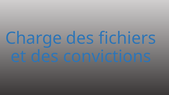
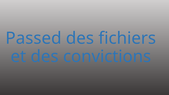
Charge: Charge -> Passed (34, 38)
